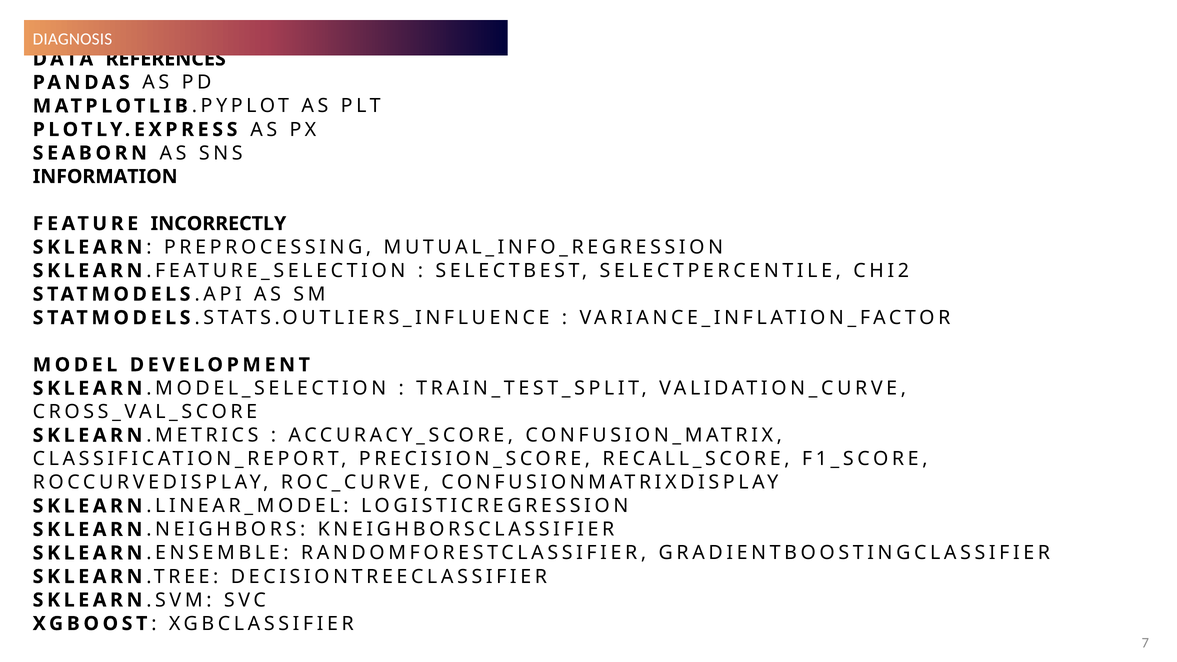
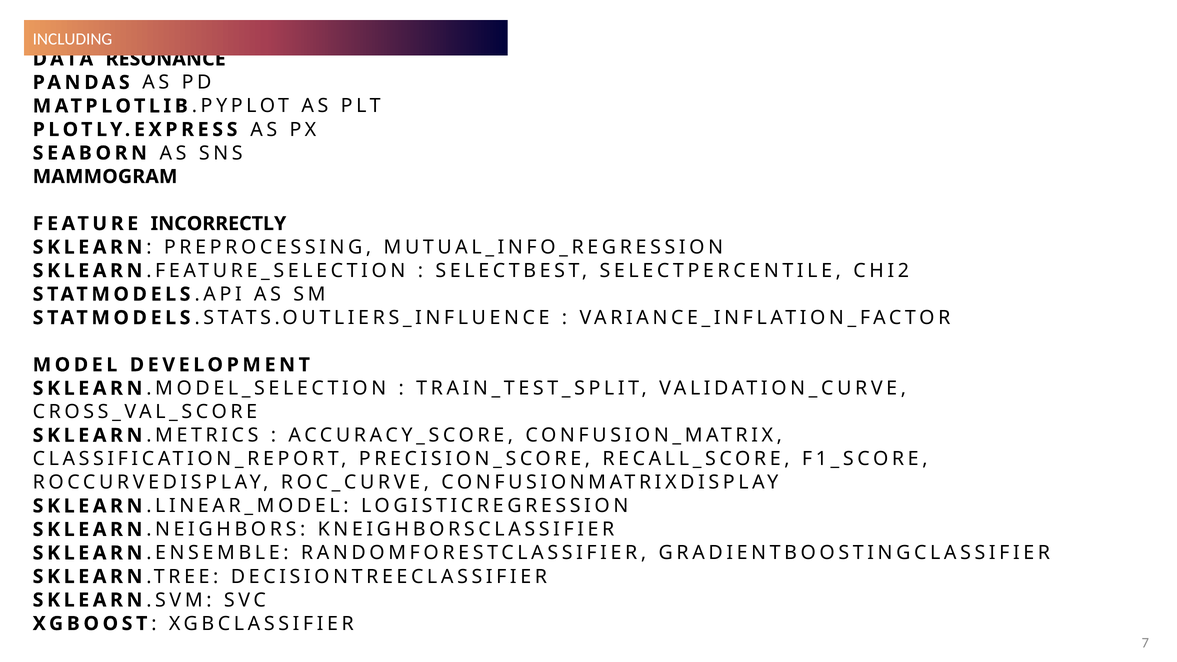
DIAGNOSIS: DIAGNOSIS -> INCLUDING (72, 39)
REFERENCES: REFERENCES -> RESONANCE (166, 59)
INFORMATION: INFORMATION -> MAMMOGRAM (105, 177)
